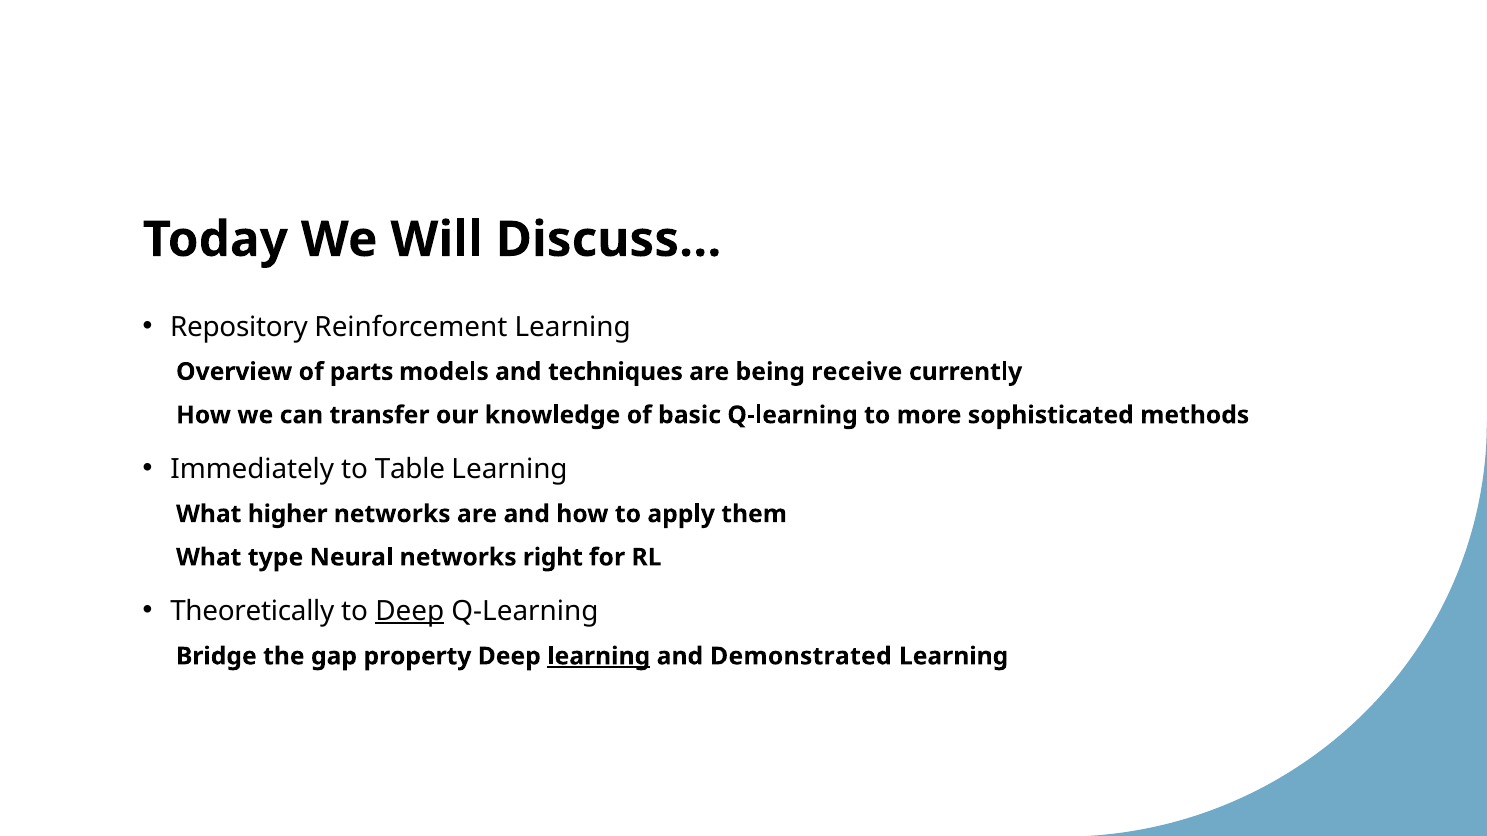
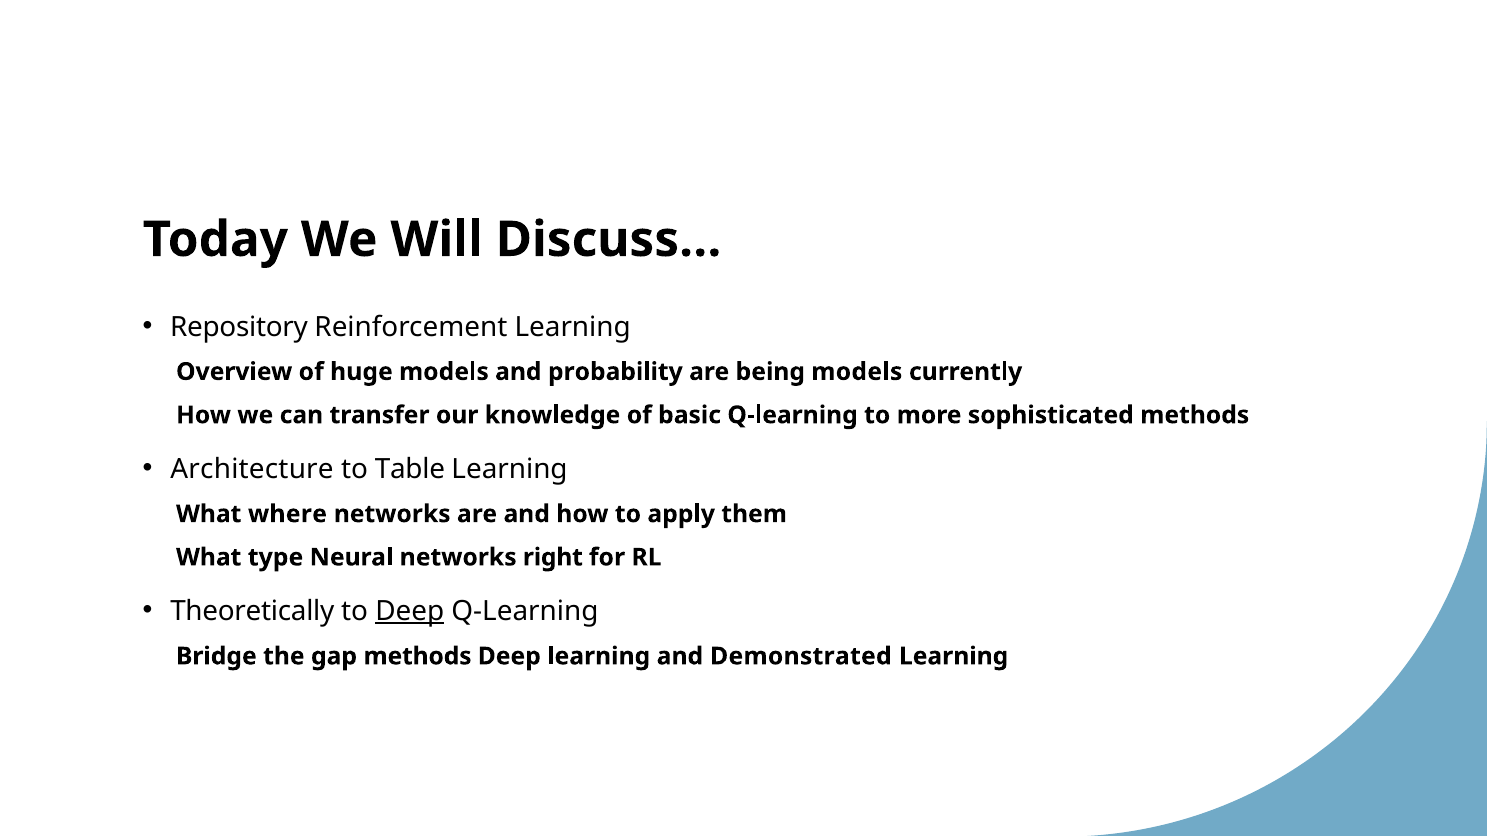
parts: parts -> huge (361, 372)
techniques: techniques -> probability (615, 372)
being receive: receive -> models (857, 372)
Immediately: Immediately -> Architecture (252, 469)
higher: higher -> where (287, 514)
gap property: property -> methods (418, 657)
learning underline: present -> none (599, 657)
